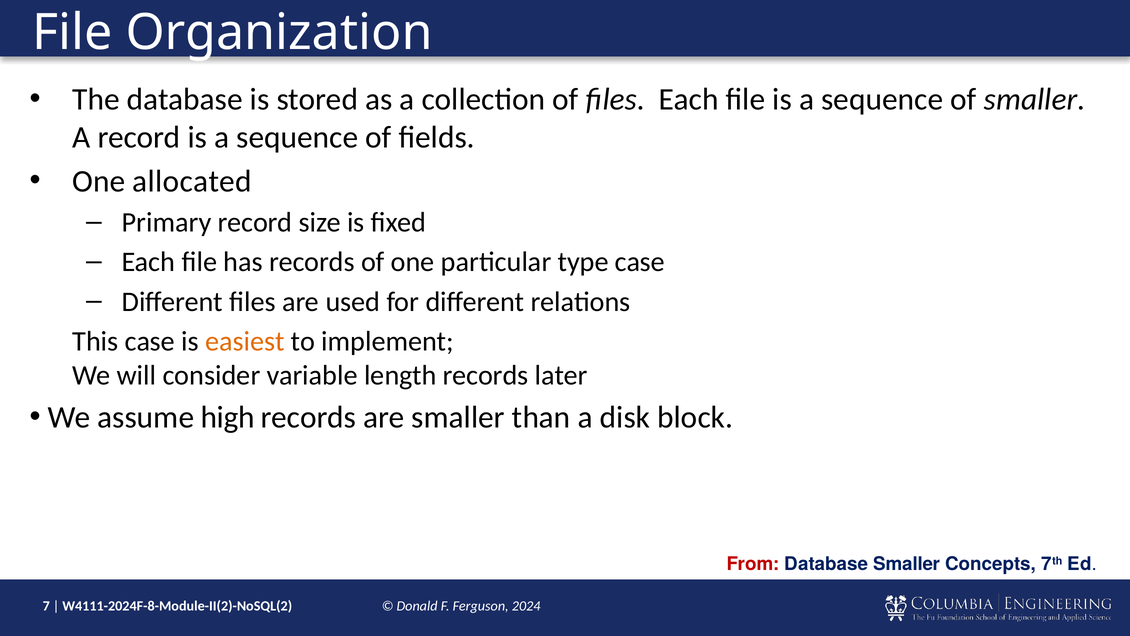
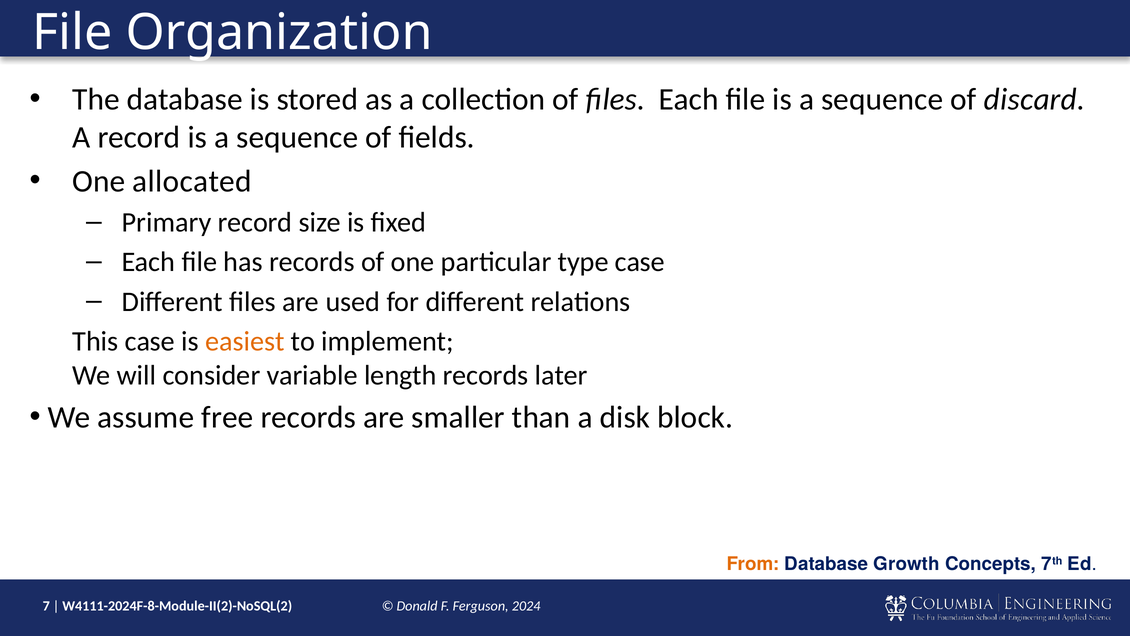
of smaller: smaller -> discard (1035, 100)
high: high -> free (227, 417)
From colour: red -> orange (753, 564)
Database Smaller: Smaller -> Growth (907, 564)
